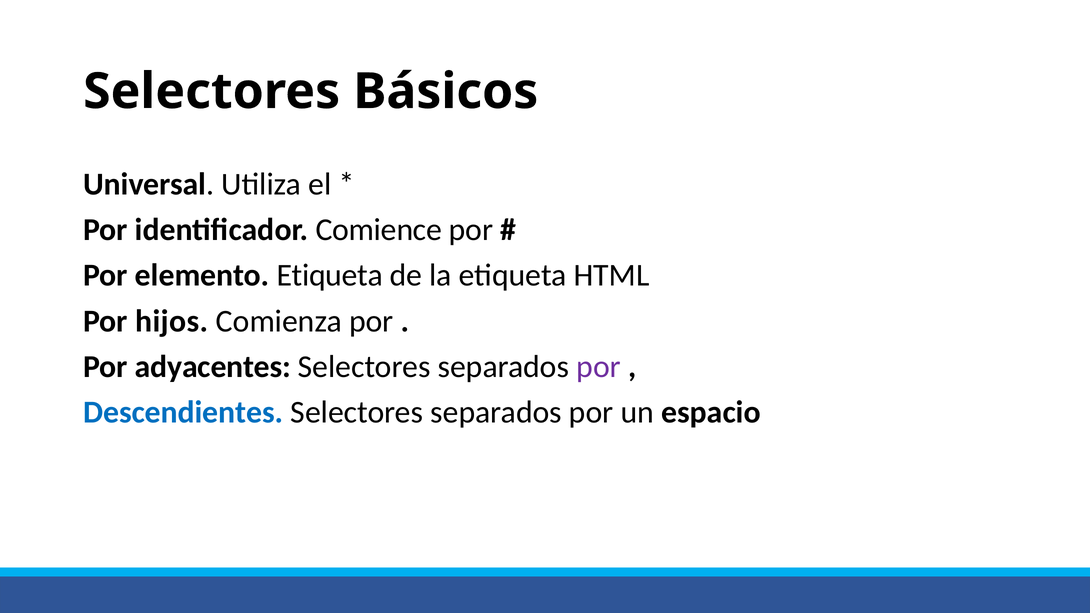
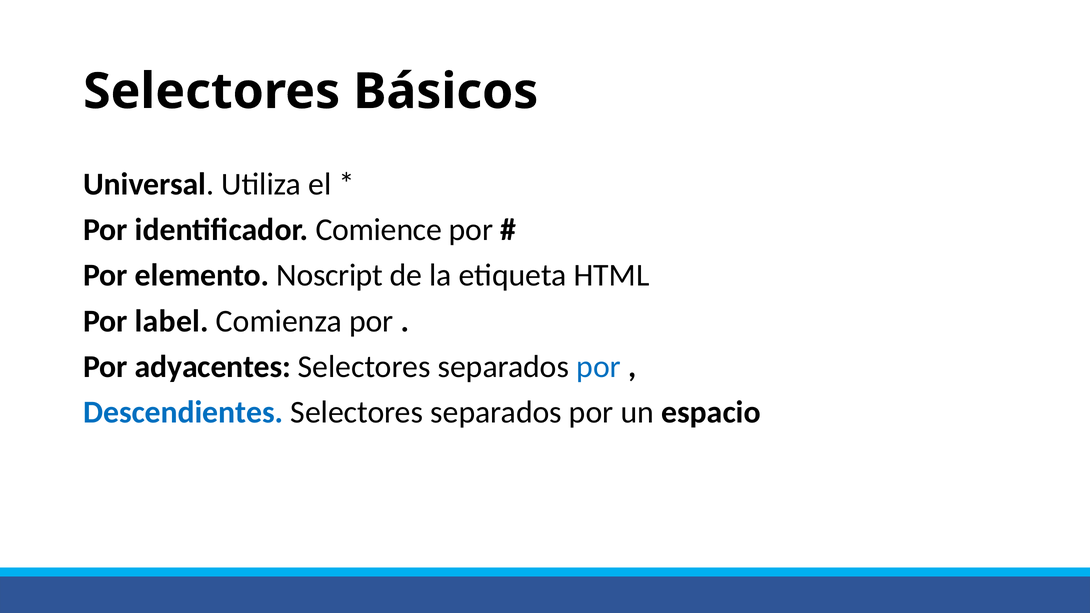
elemento Etiqueta: Etiqueta -> Noscript (330, 276)
hijos: hijos -> label (172, 321)
por colour: purple -> blue (599, 367)
